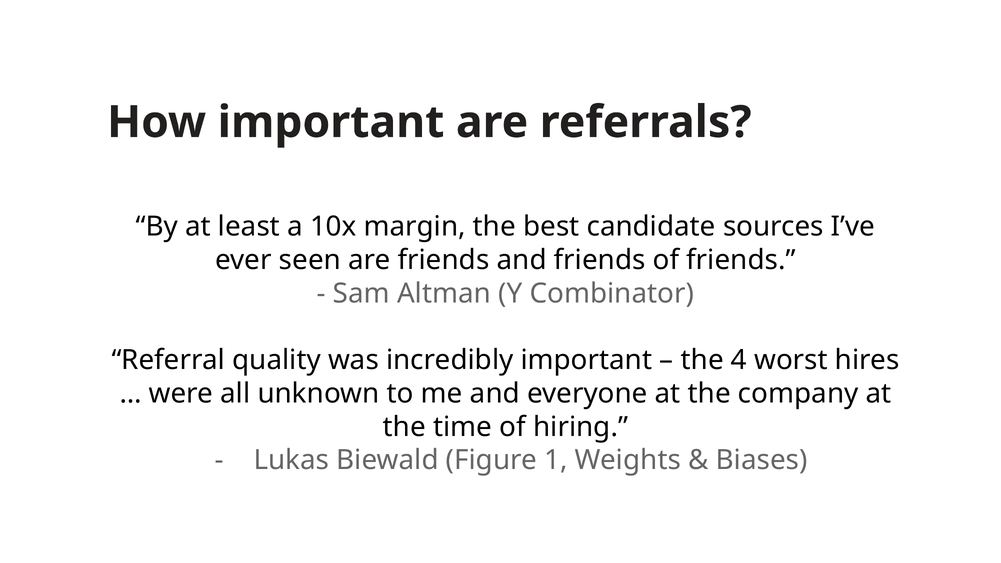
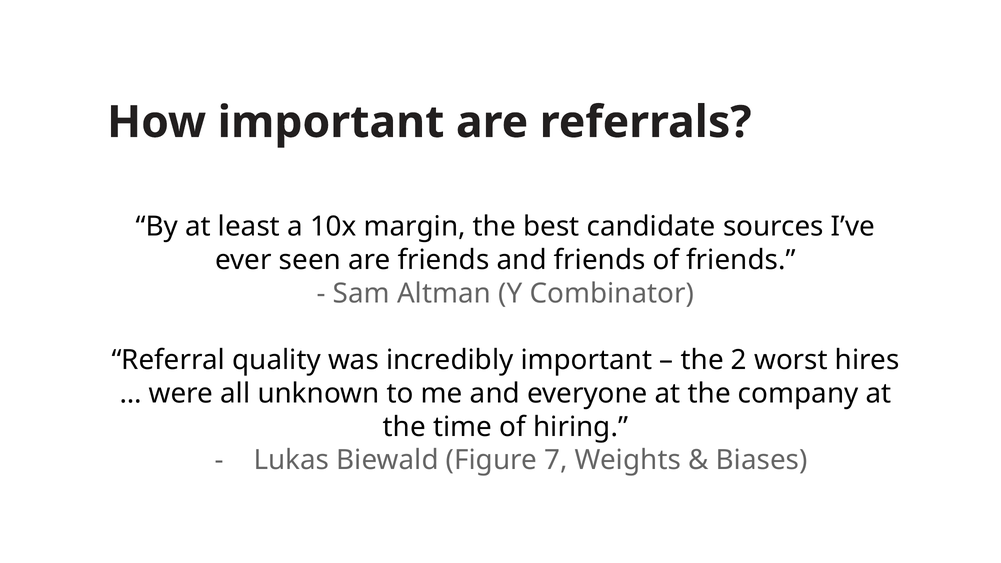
4: 4 -> 2 (739, 360)
1: 1 -> 7 (556, 460)
